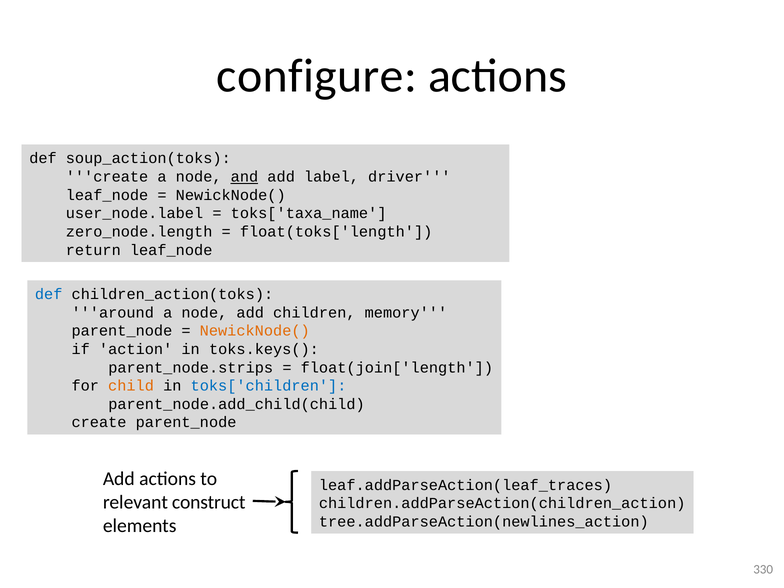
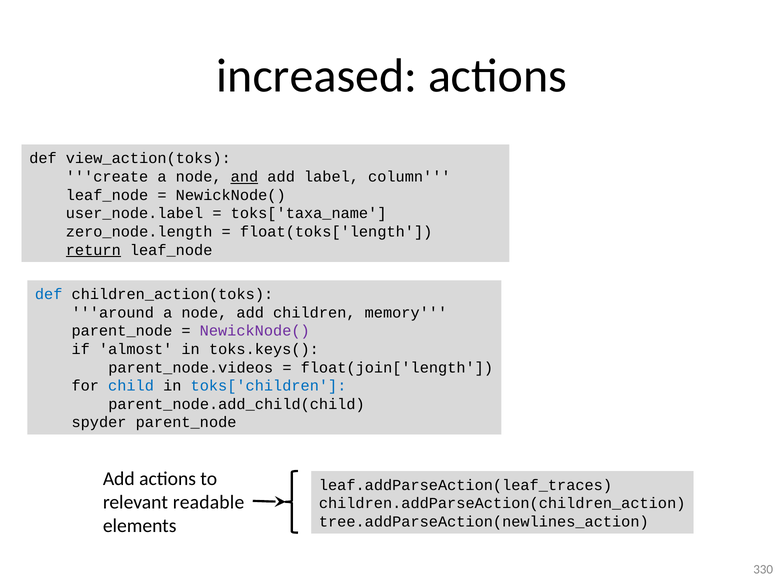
configure: configure -> increased (317, 76)
soup_action(toks: soup_action(toks -> view_action(toks (148, 158)
driver: driver -> column (409, 177)
return underline: none -> present (93, 250)
NewickNode( colour: orange -> purple (255, 331)
action: action -> almost (136, 349)
parent_node.strips: parent_node.strips -> parent_node.videos (191, 368)
child colour: orange -> blue (131, 386)
create: create -> spyder (99, 422)
construct: construct -> readable (209, 502)
